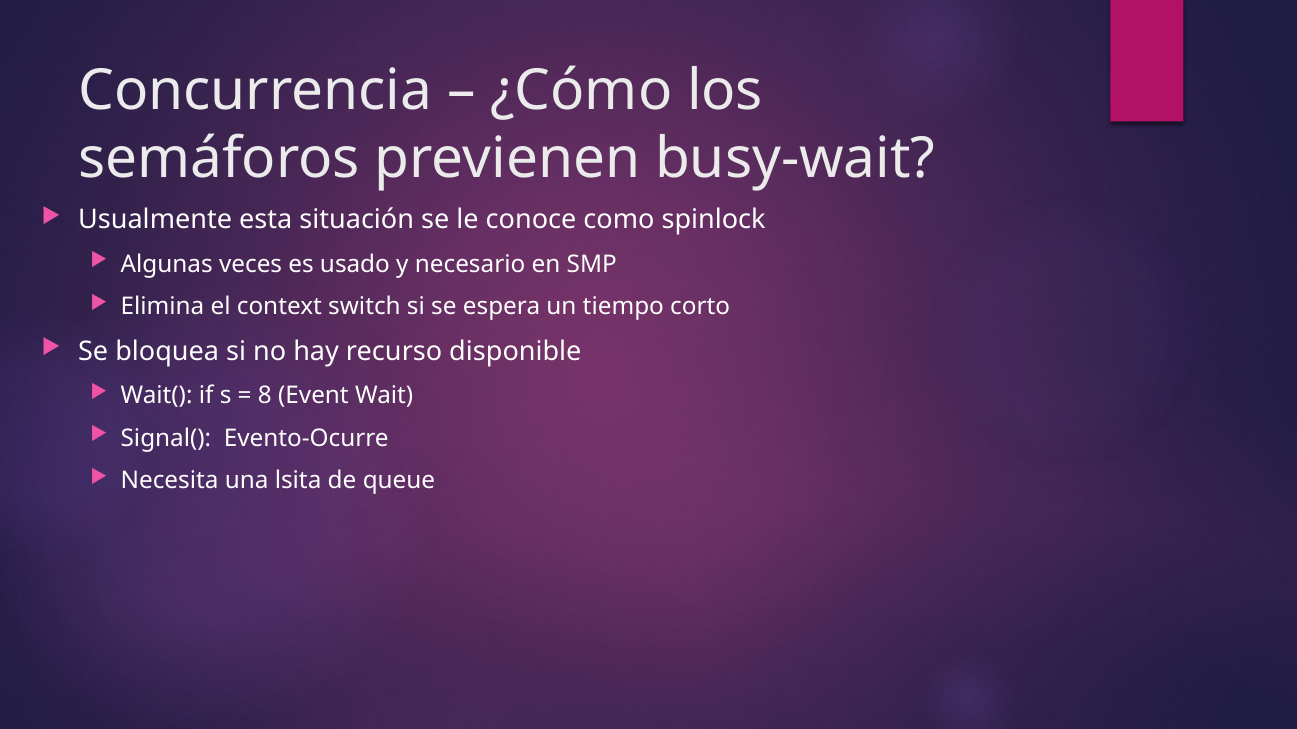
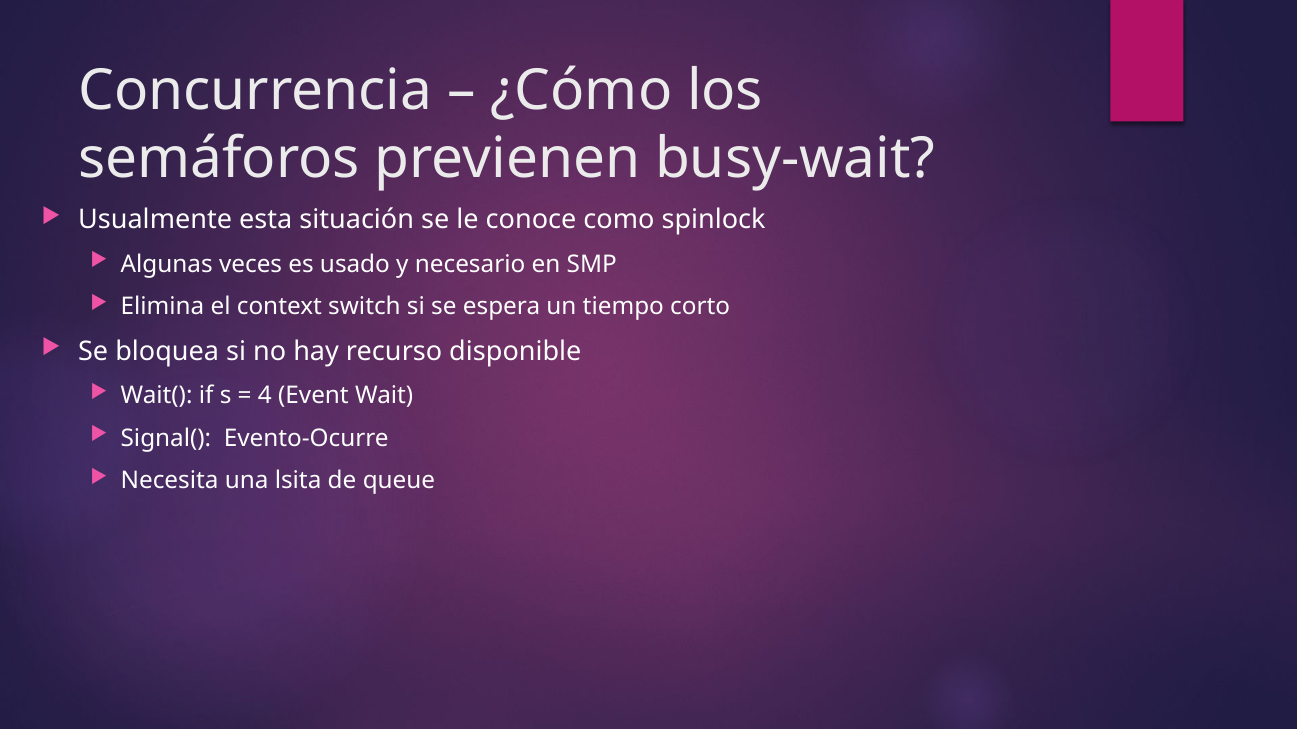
8: 8 -> 4 (265, 396)
